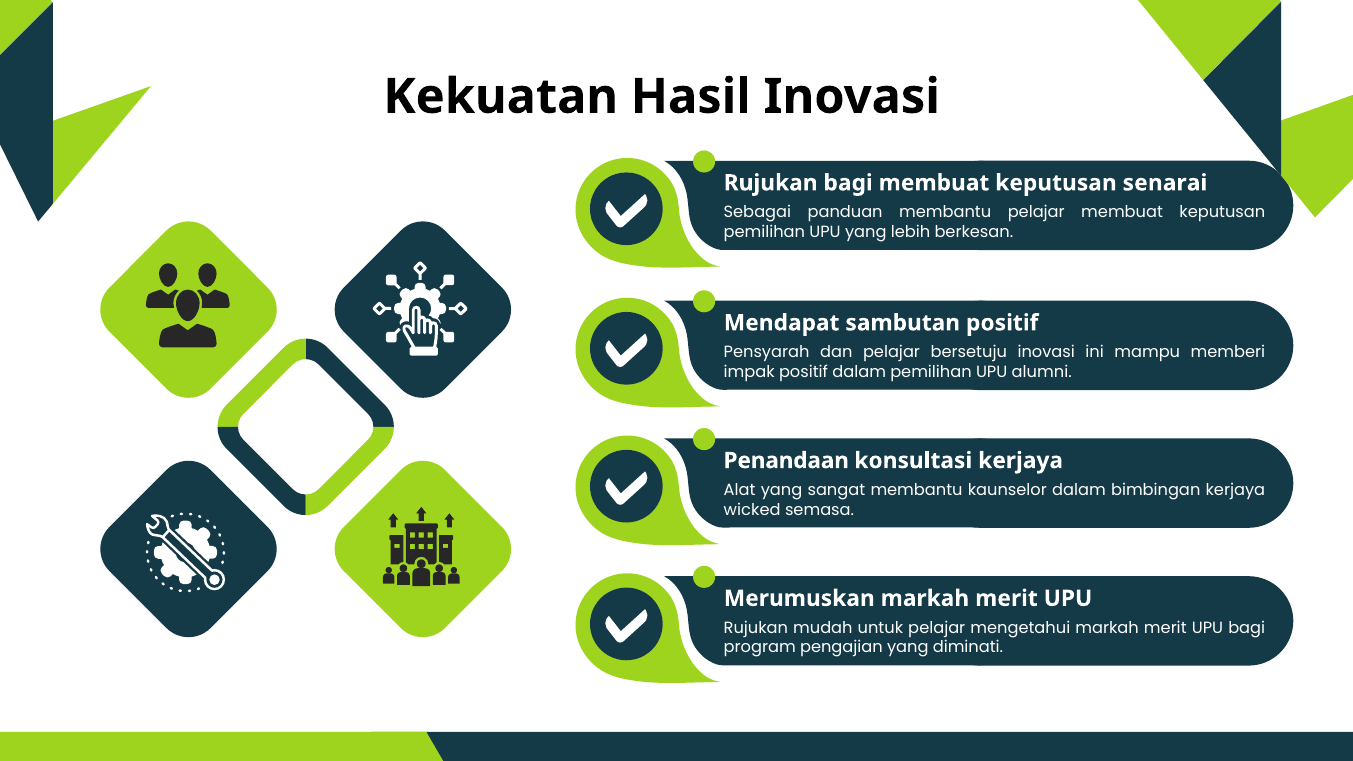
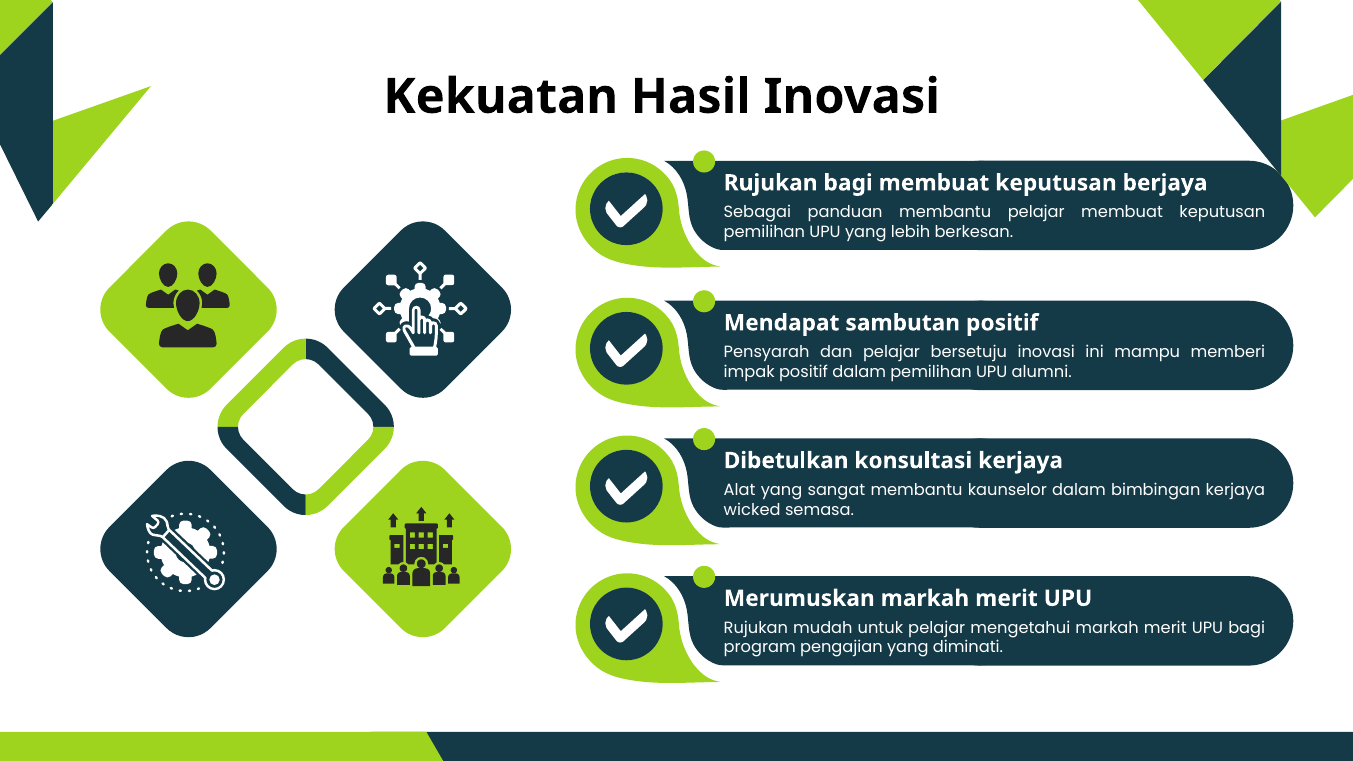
senarai: senarai -> berjaya (1165, 183)
Penandaan: Penandaan -> Dibetulkan (786, 461)
